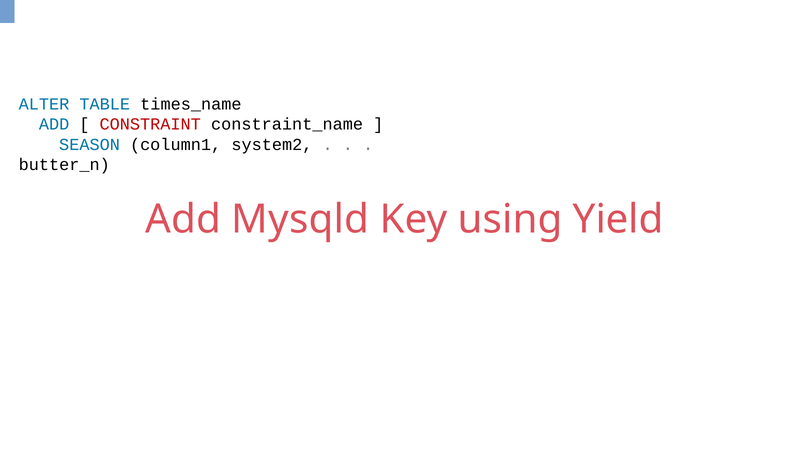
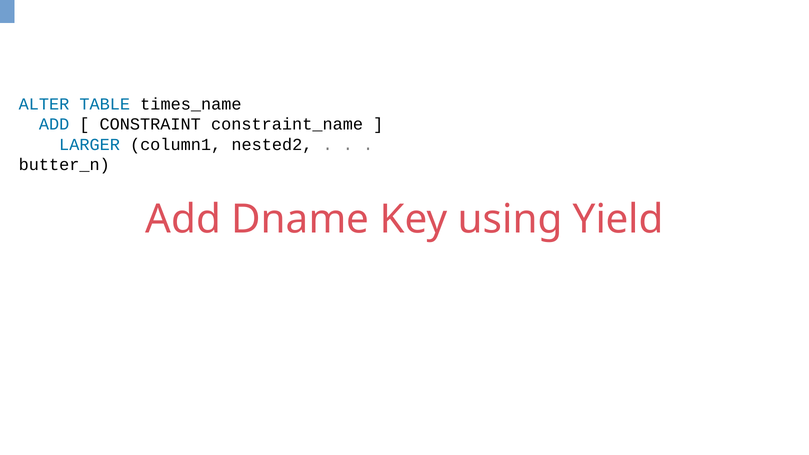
CONSTRAINT colour: red -> black (150, 124)
SEASON: SEASON -> LARGER (90, 145)
system2: system2 -> nested2 (272, 145)
Mysqld: Mysqld -> Dname (300, 219)
